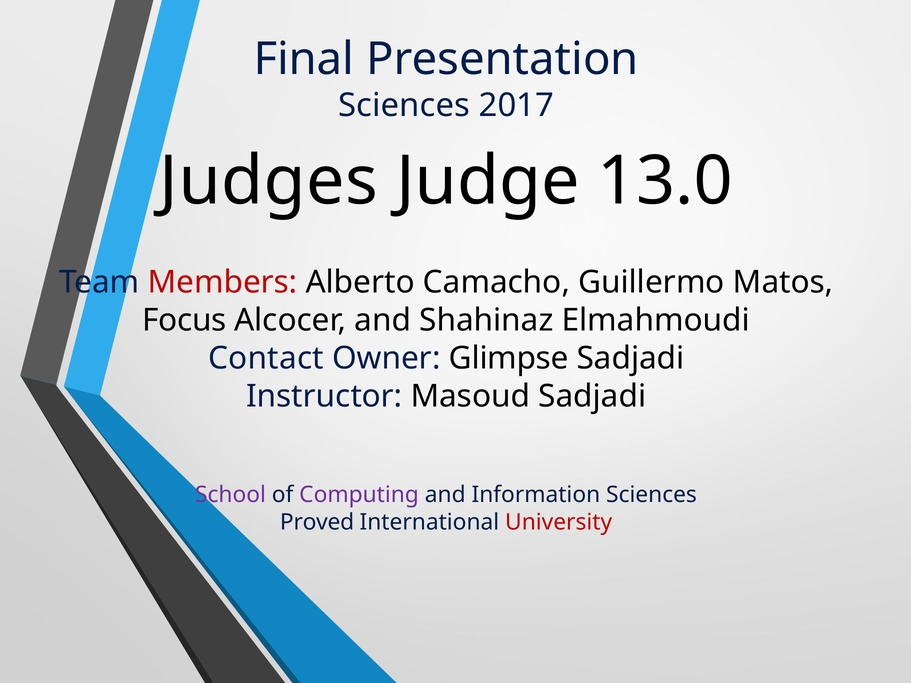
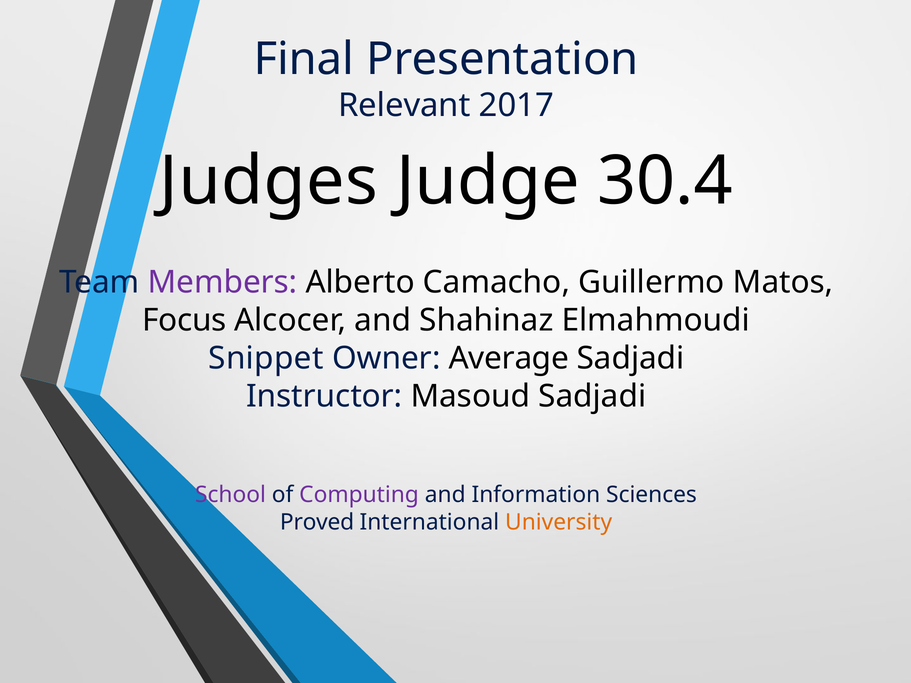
Sciences: Sciences -> Relevant (404, 105)
13.0: 13.0 -> 30.4 (665, 181)
Members colour: red -> purple (223, 283)
Contact: Contact -> Snippet (266, 358)
Glimpse: Glimpse -> Average (509, 358)
University colour: red -> orange (559, 522)
